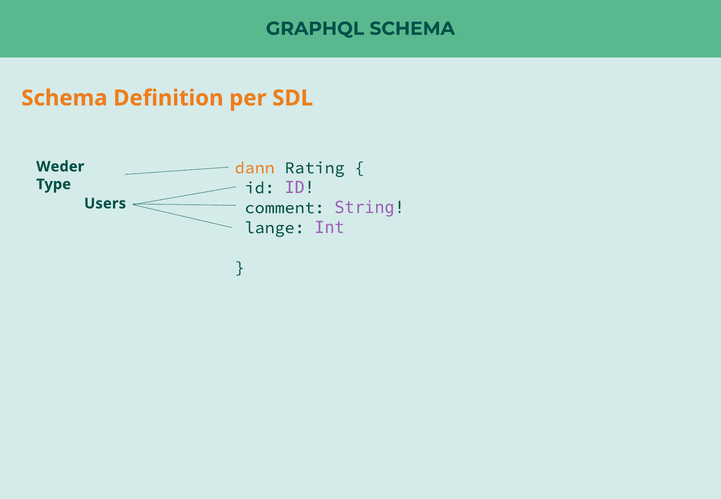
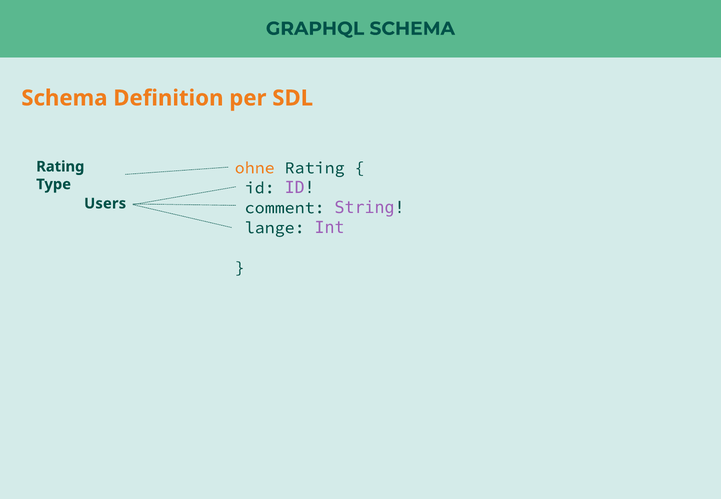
Weder: Weder -> Rating (60, 167)
dann: dann -> ohne (255, 168)
